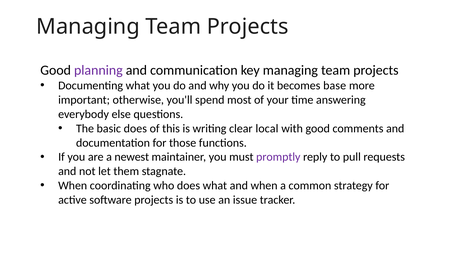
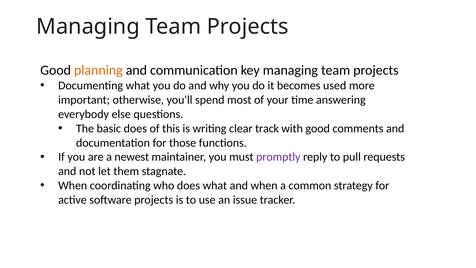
planning colour: purple -> orange (98, 70)
base: base -> used (335, 86)
local: local -> track (267, 128)
